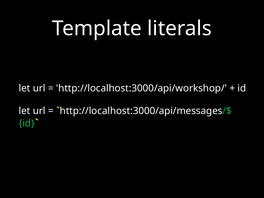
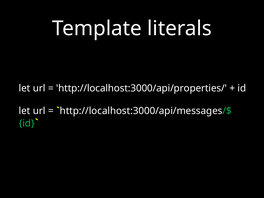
http://localhost:3000/api/workshop/: http://localhost:3000/api/workshop/ -> http://localhost:3000/api/properties/ (142, 88)
